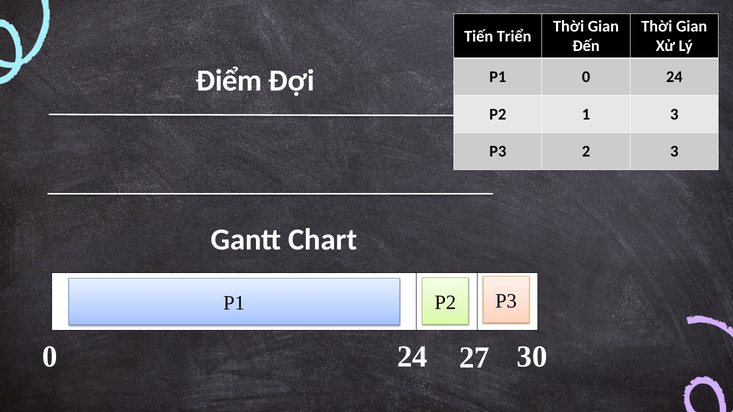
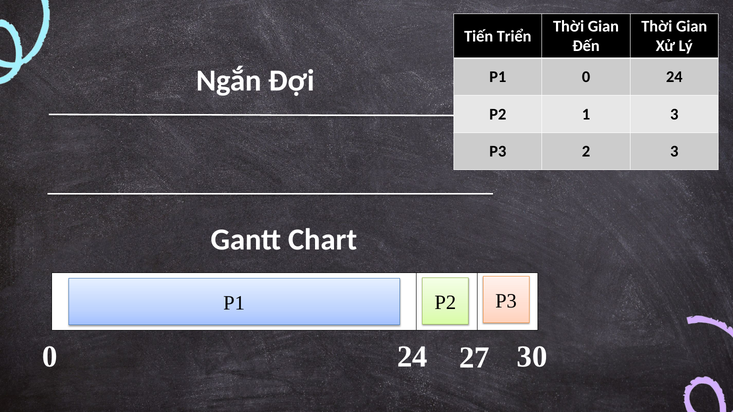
Điểm: Điểm -> Ngắn (229, 81)
